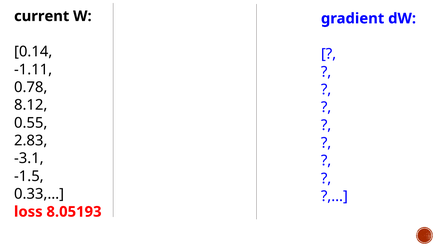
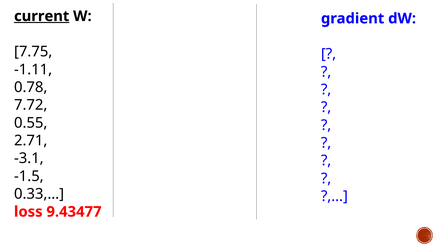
current underline: none -> present (42, 16)
0.14: 0.14 -> 7.75 (33, 52)
8.12: 8.12 -> 7.72 (31, 105)
2.83: 2.83 -> 2.71 (31, 141)
8.05193: 8.05193 -> 9.43477 (74, 212)
